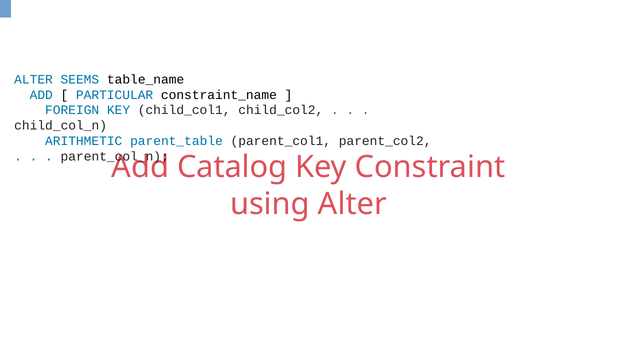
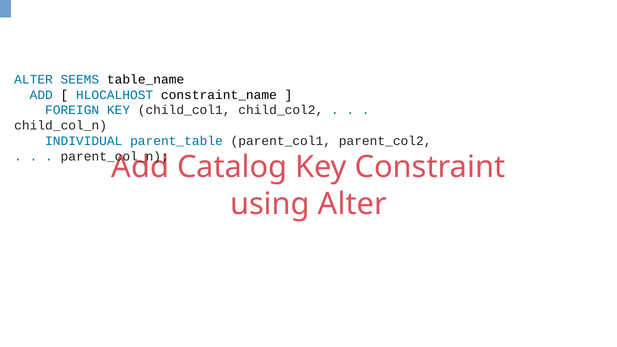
PARTICULAR: PARTICULAR -> HLOCALHOST (115, 95)
ARITHMETIC: ARITHMETIC -> INDIVIDUAL (84, 141)
